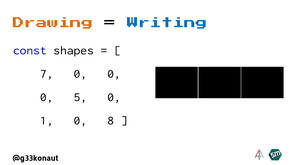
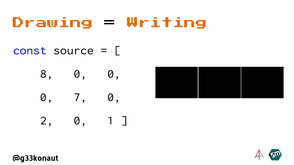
Writing colour: blue -> orange (167, 25)
shapes: shapes -> source (74, 50)
7: 7 -> 8 (47, 74)
5: 5 -> 7 (80, 97)
1: 1 -> 2 (47, 121)
8: 8 -> 1 (111, 121)
